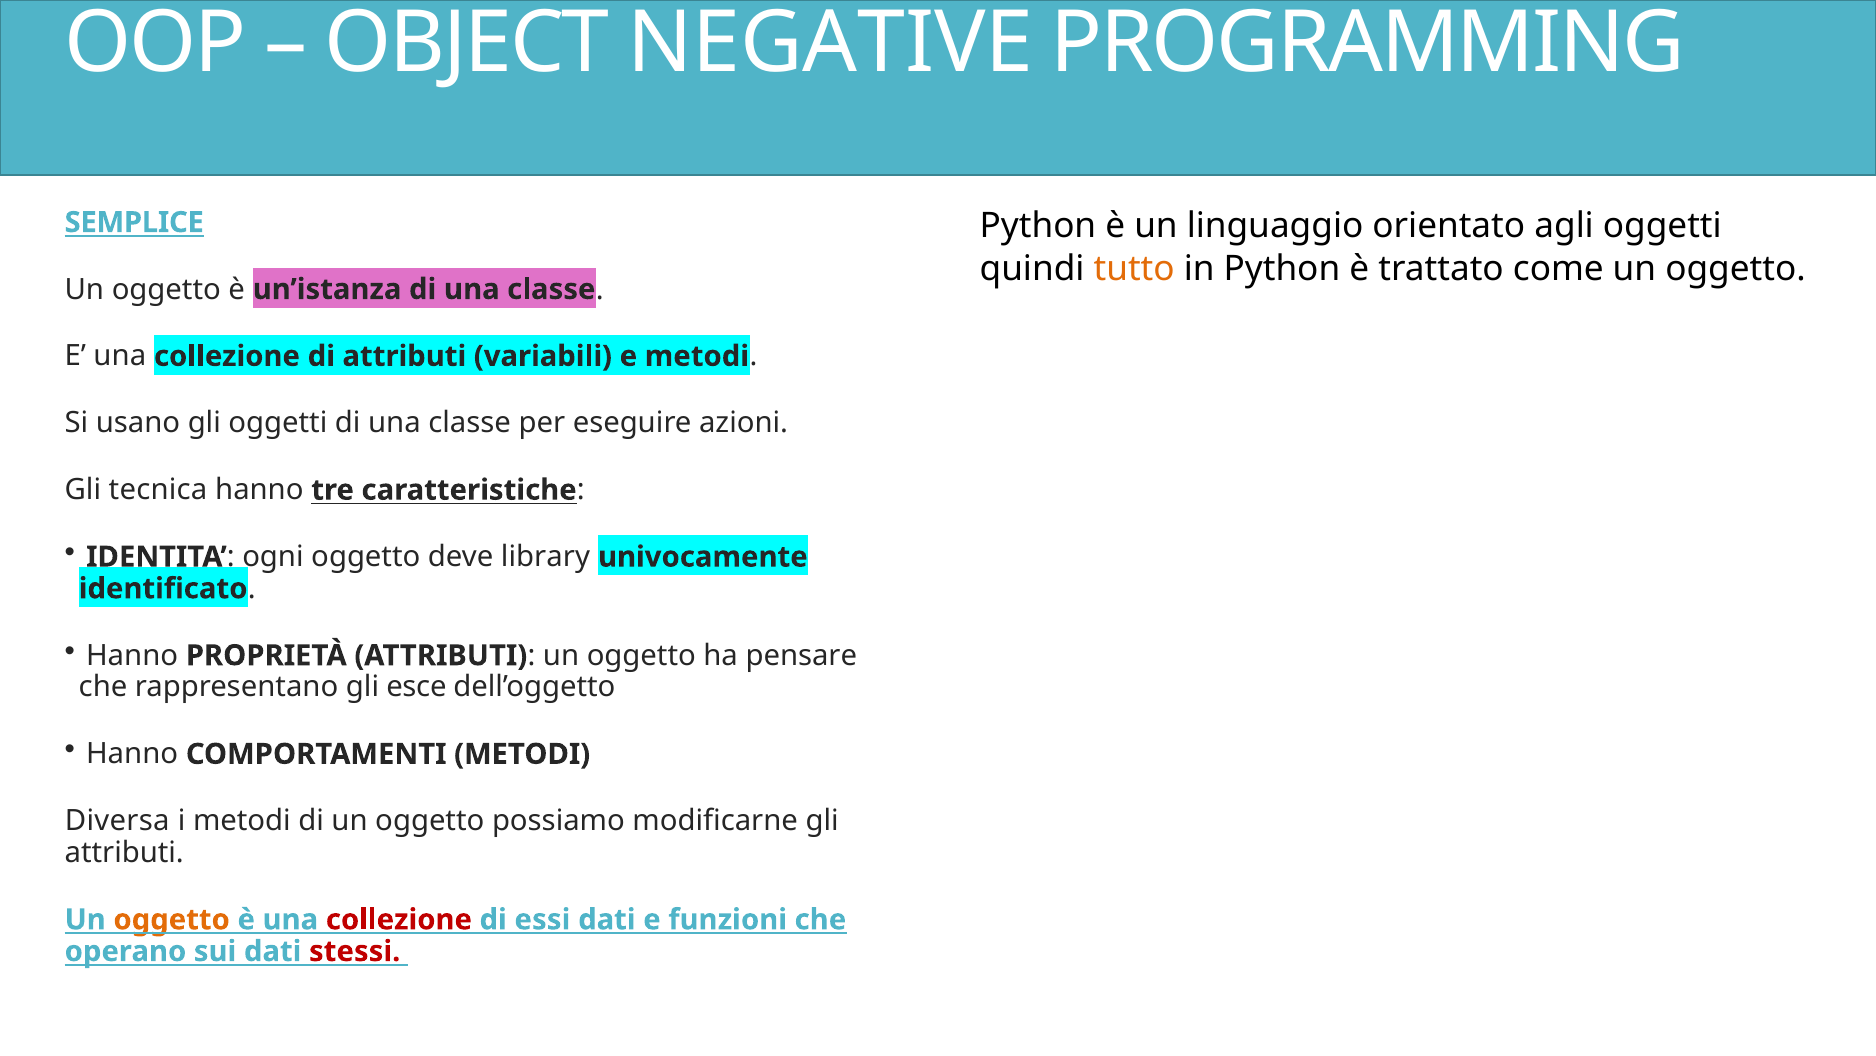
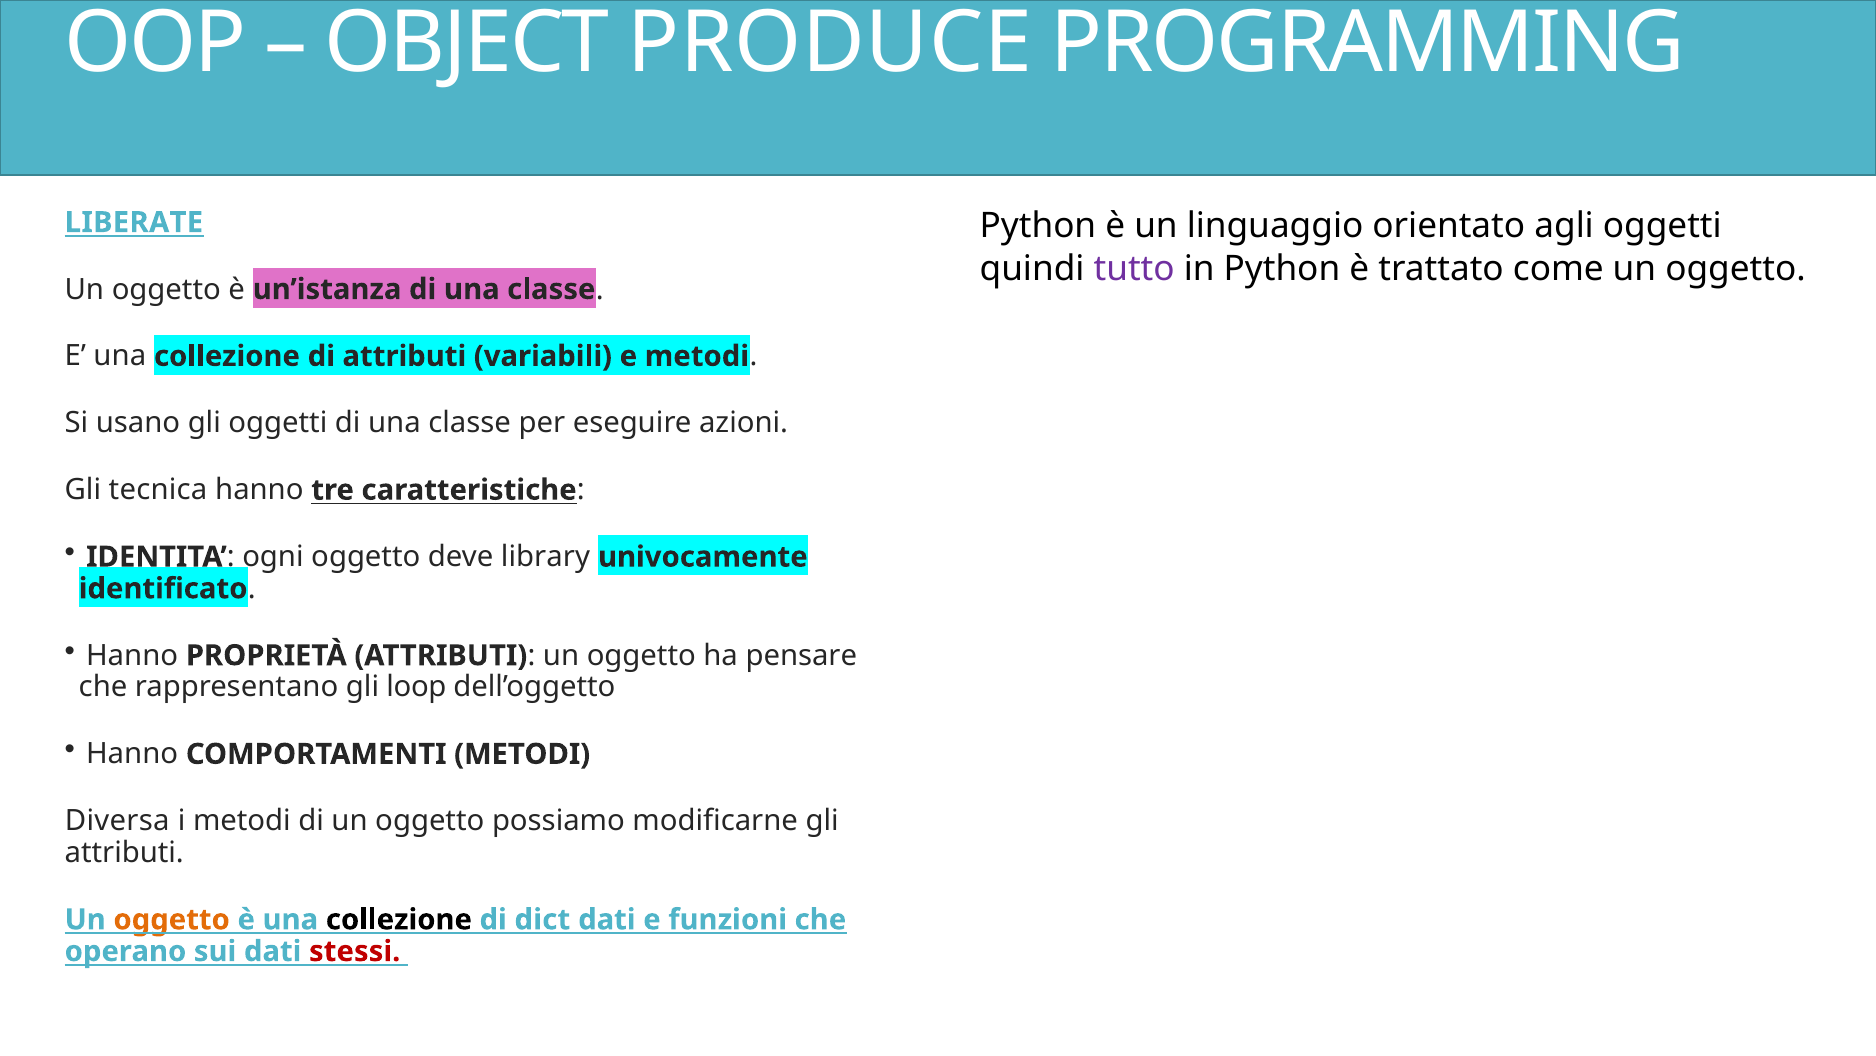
NEGATIVE: NEGATIVE -> PRODUCE (830, 43)
SEMPLICE: SEMPLICE -> LIBERATE (134, 222)
tutto colour: orange -> purple (1134, 268)
esce: esce -> loop (416, 687)
collezione colour: red -> black (399, 919)
essi: essi -> dict (542, 919)
